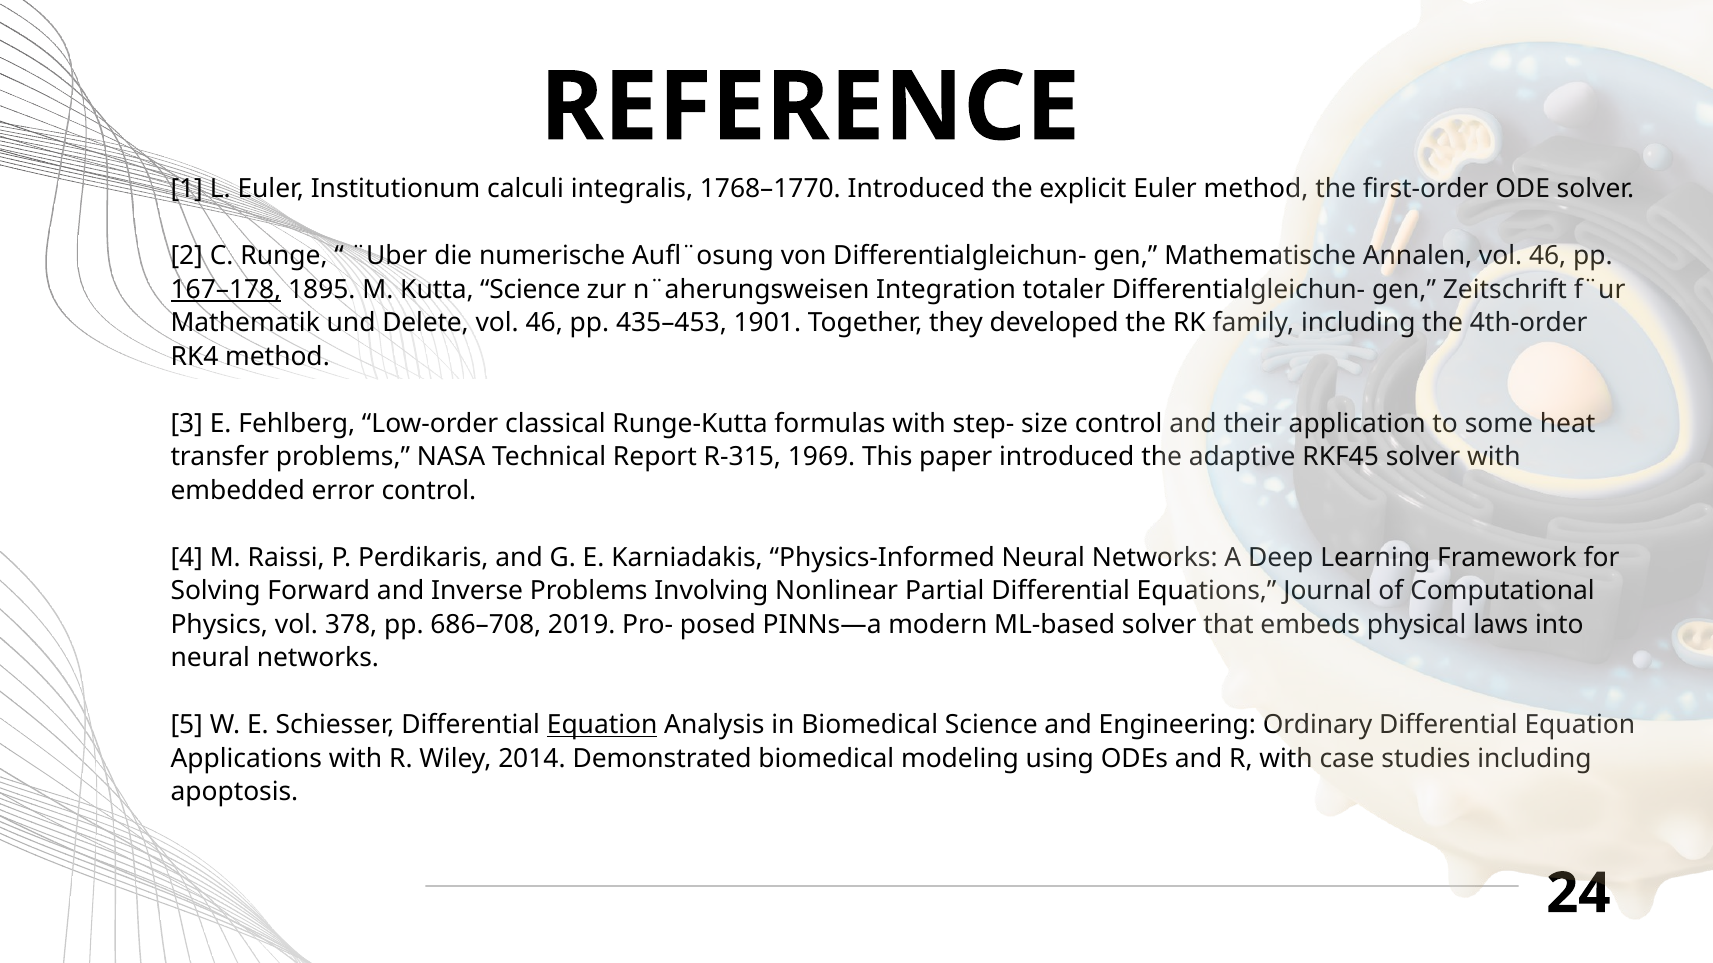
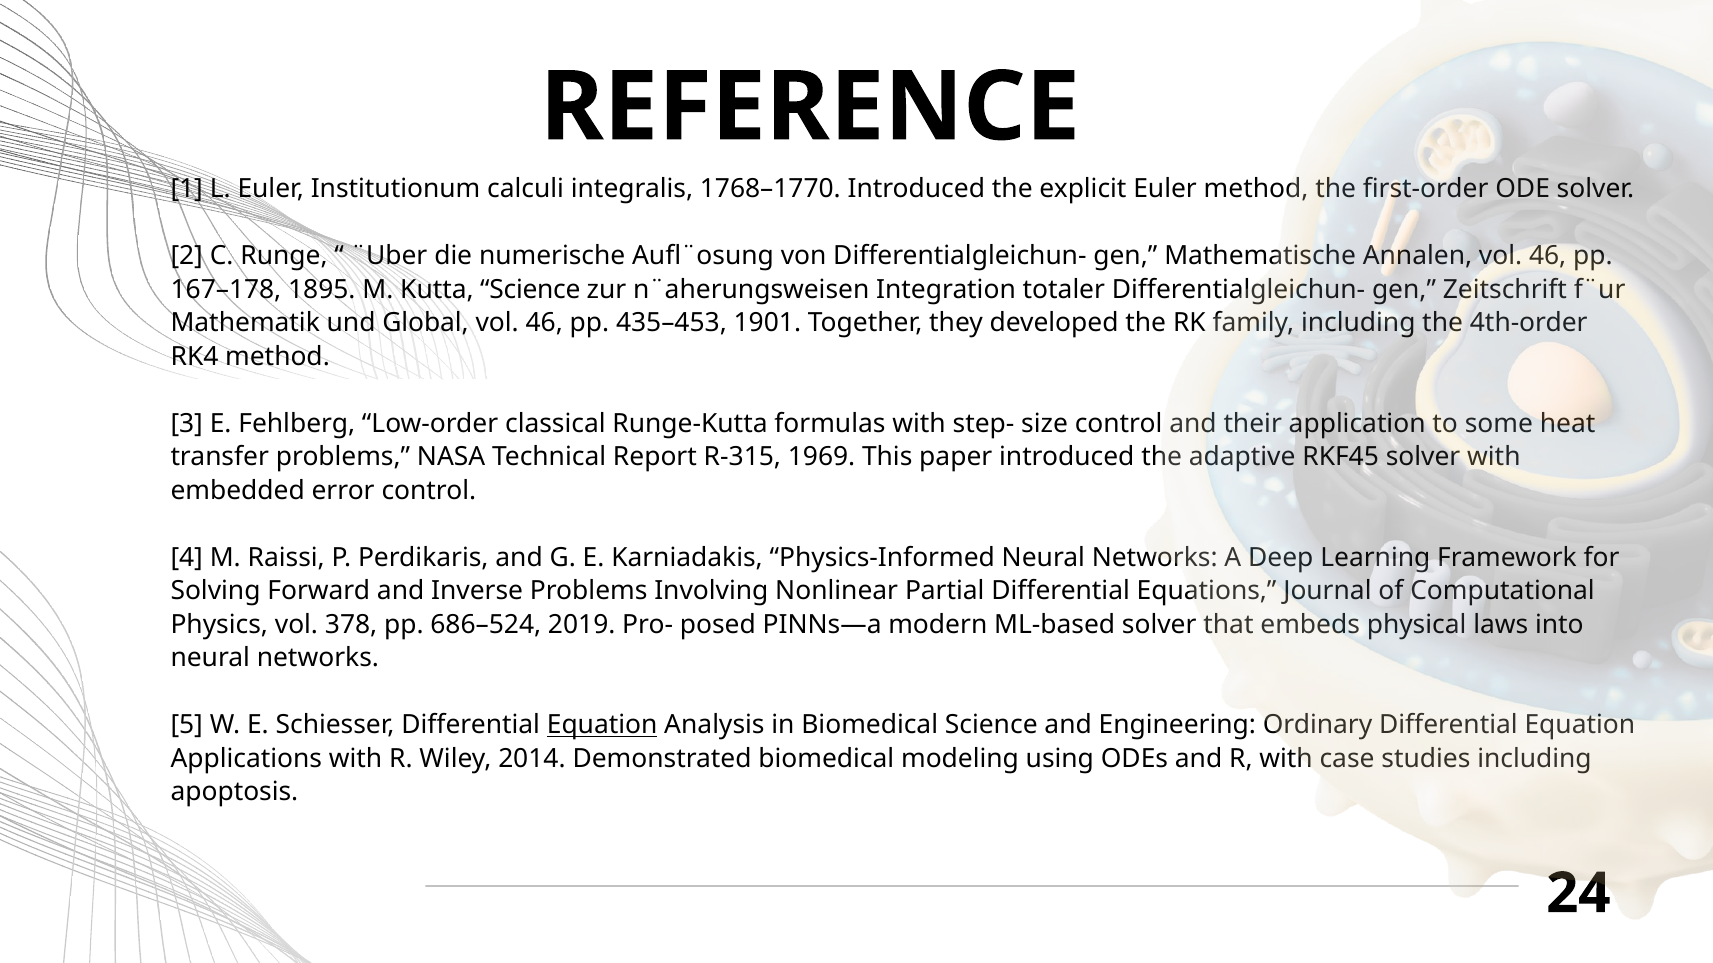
167–178 underline: present -> none (226, 290)
Delete: Delete -> Global (426, 323)
686–708: 686–708 -> 686–524 (486, 625)
